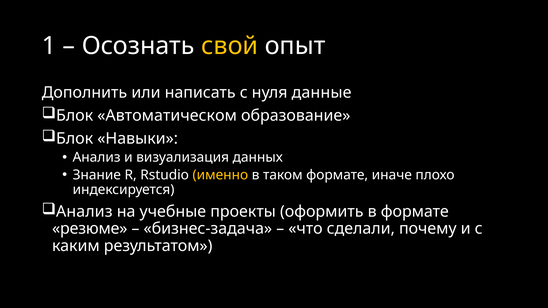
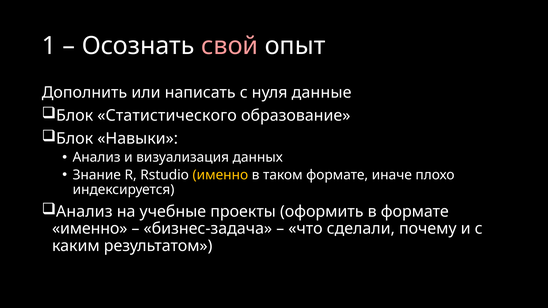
свой colour: yellow -> pink (230, 46)
Автоматическом: Автоматическом -> Статистического (167, 116)
резюме: резюме -> именно (90, 229)
